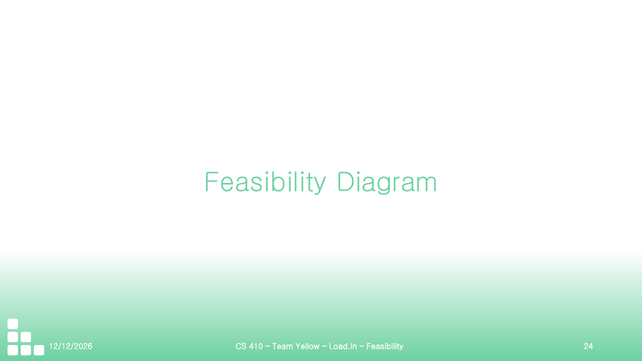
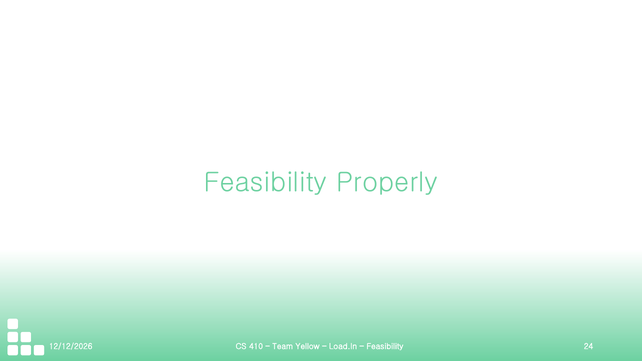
Diagram: Diagram -> Properly (387, 182)
